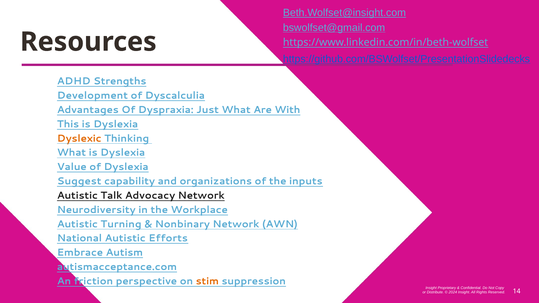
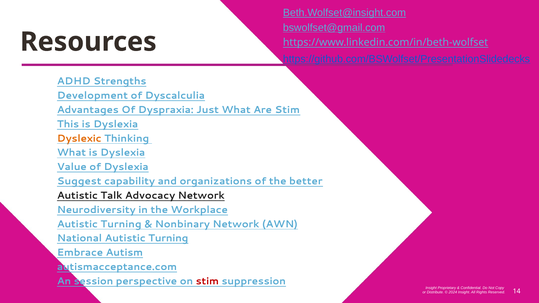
Are With: With -> Stim (287, 110)
inputs: inputs -> better (306, 181)
National Autistic Efforts: Efforts -> Turning (168, 238)
friction: friction -> session (93, 281)
stim colour: orange -> red (207, 281)
